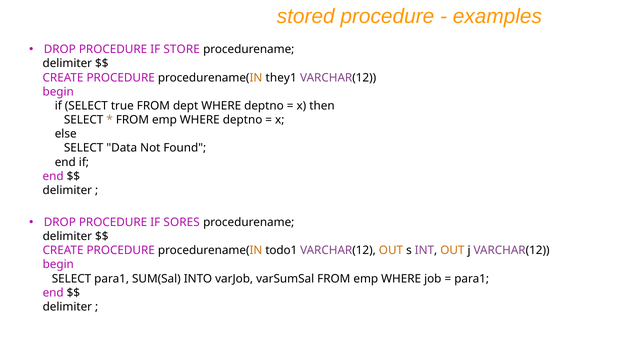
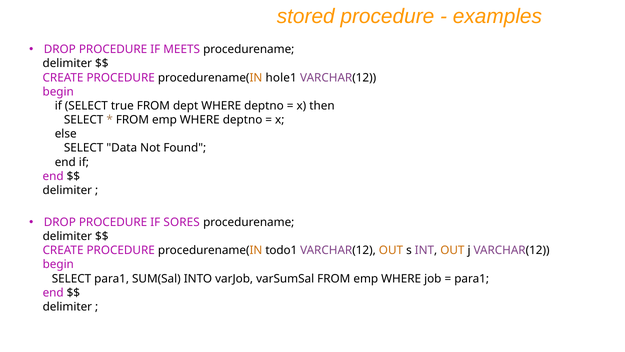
STORE: STORE -> MEETS (182, 49)
they1: they1 -> hole1 (281, 78)
